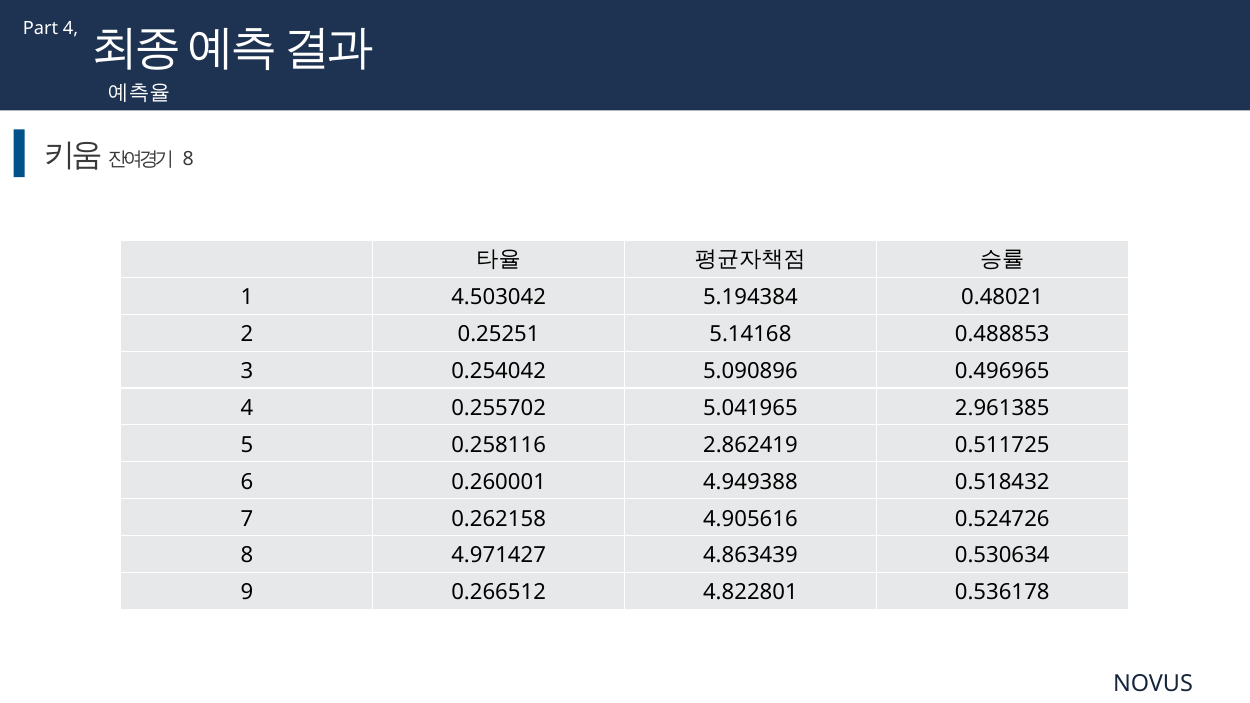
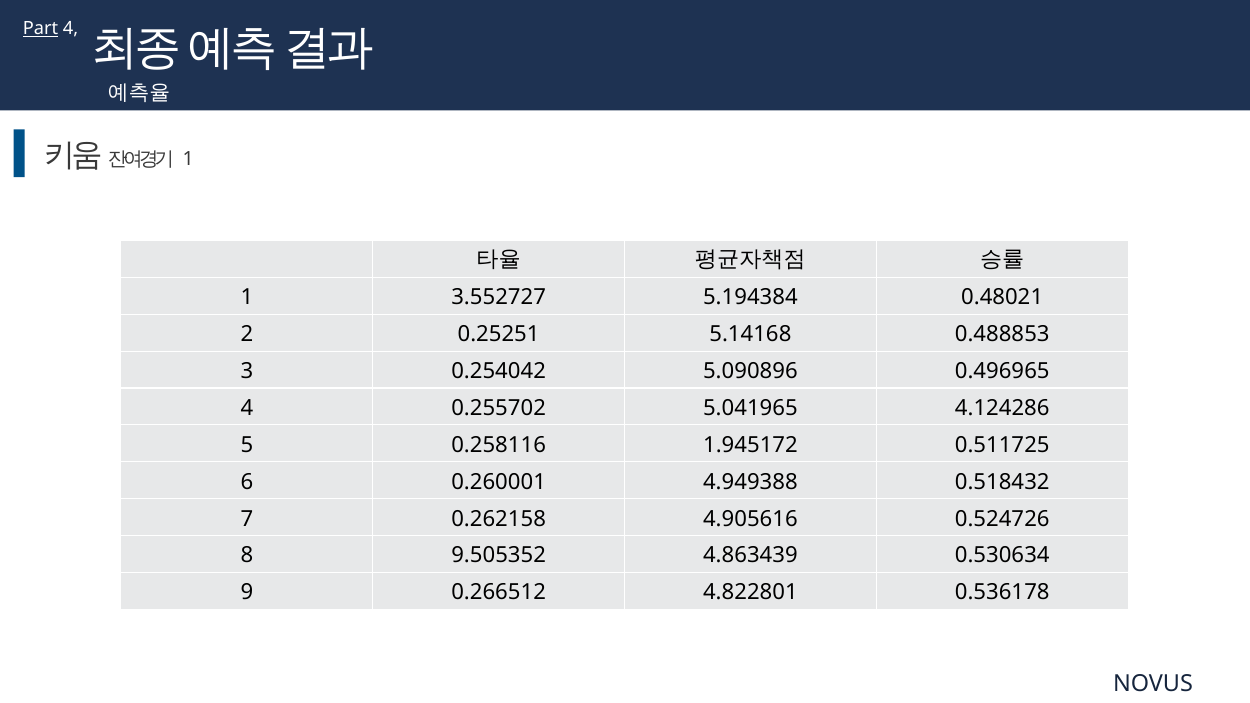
Part underline: none -> present (40, 29)
8: 8 -> 1 (188, 159)
4.503042: 4.503042 -> 3.552727 (499, 298)
2.961385: 2.961385 -> 4.124286 (1002, 408)
2.862419: 2.862419 -> 1.945172 (750, 445)
4.971427: 4.971427 -> 9.505352 (499, 556)
